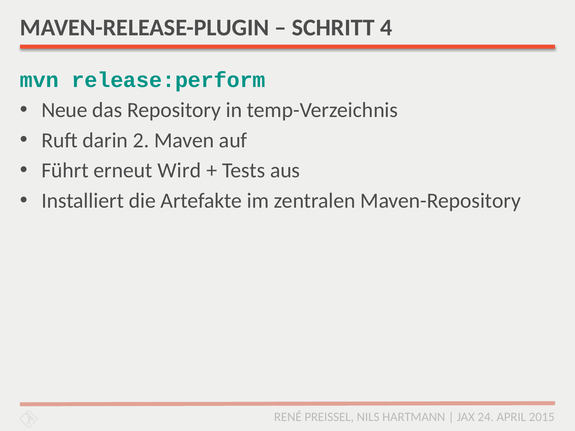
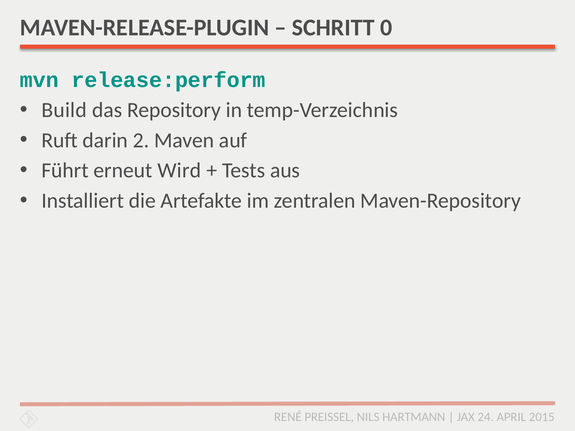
4: 4 -> 0 (386, 28)
Neue: Neue -> Build (64, 110)
